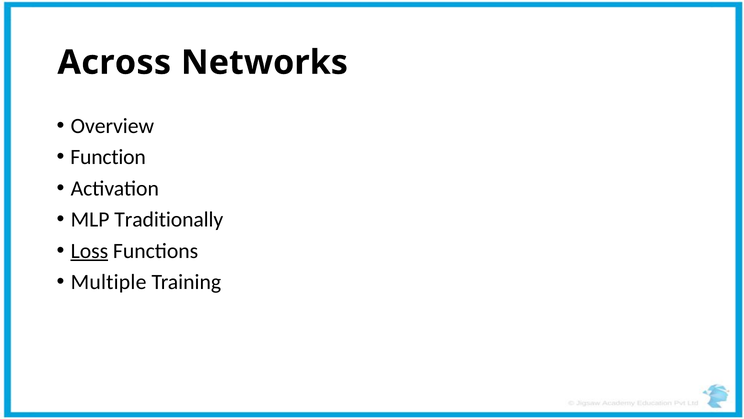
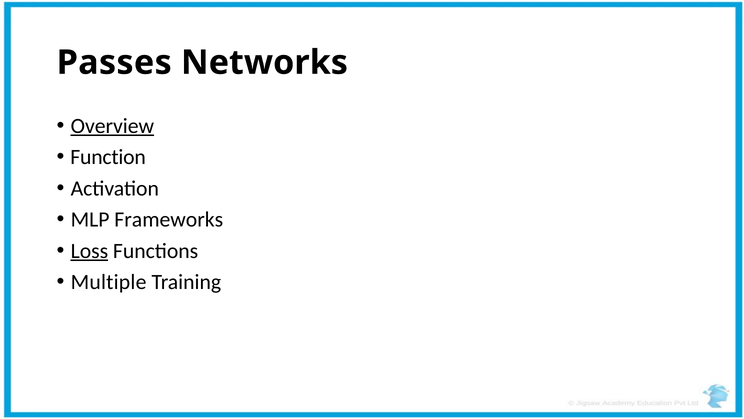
Across: Across -> Passes (114, 62)
Overview underline: none -> present (112, 126)
Traditionally: Traditionally -> Frameworks (169, 219)
